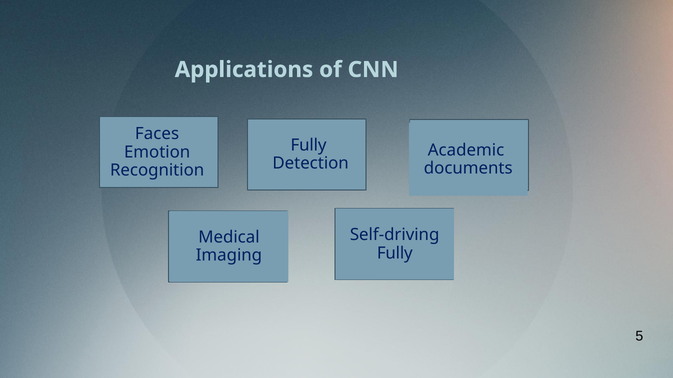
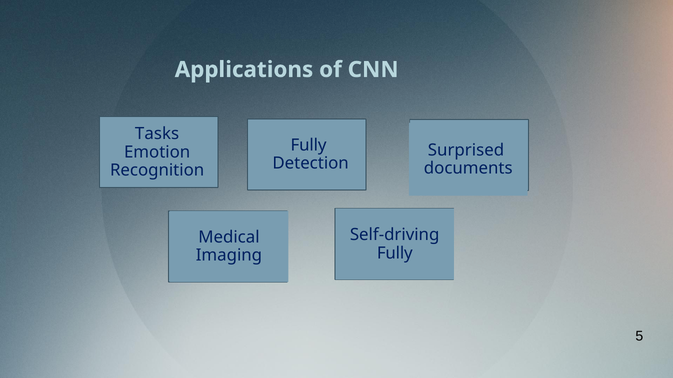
Faces: Faces -> Tasks (157, 134)
Academic: Academic -> Surprised (466, 150)
